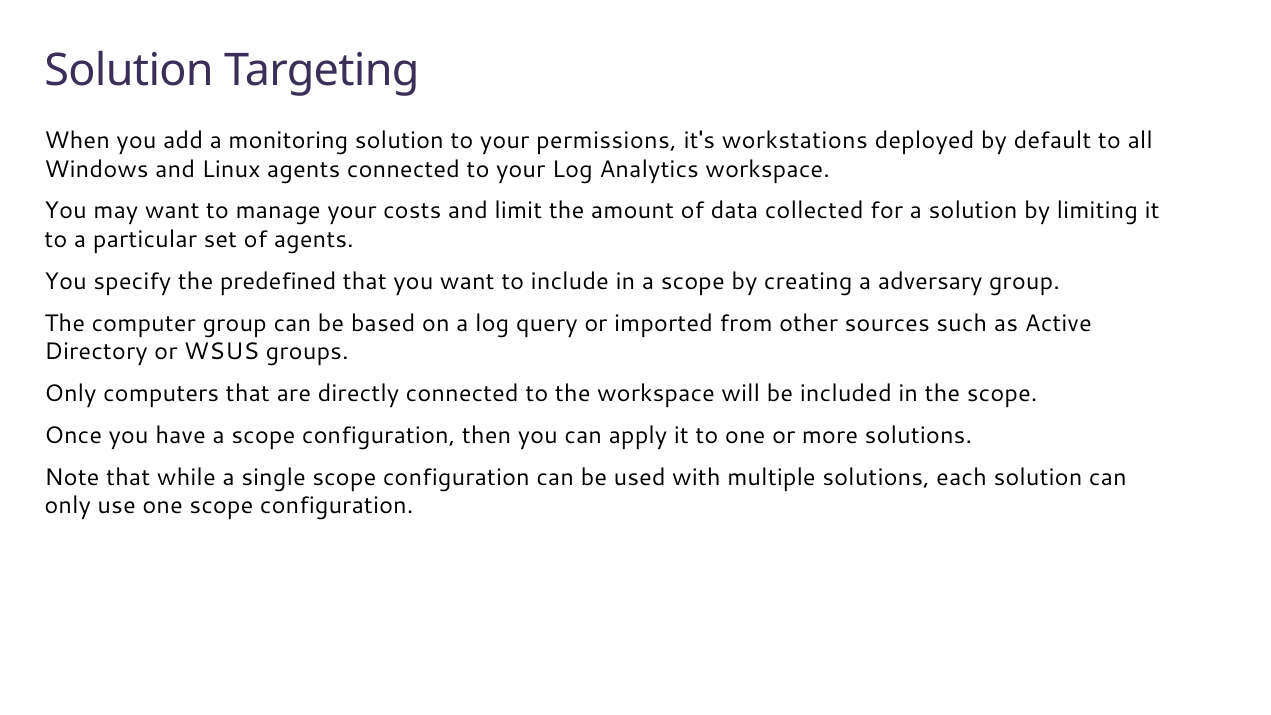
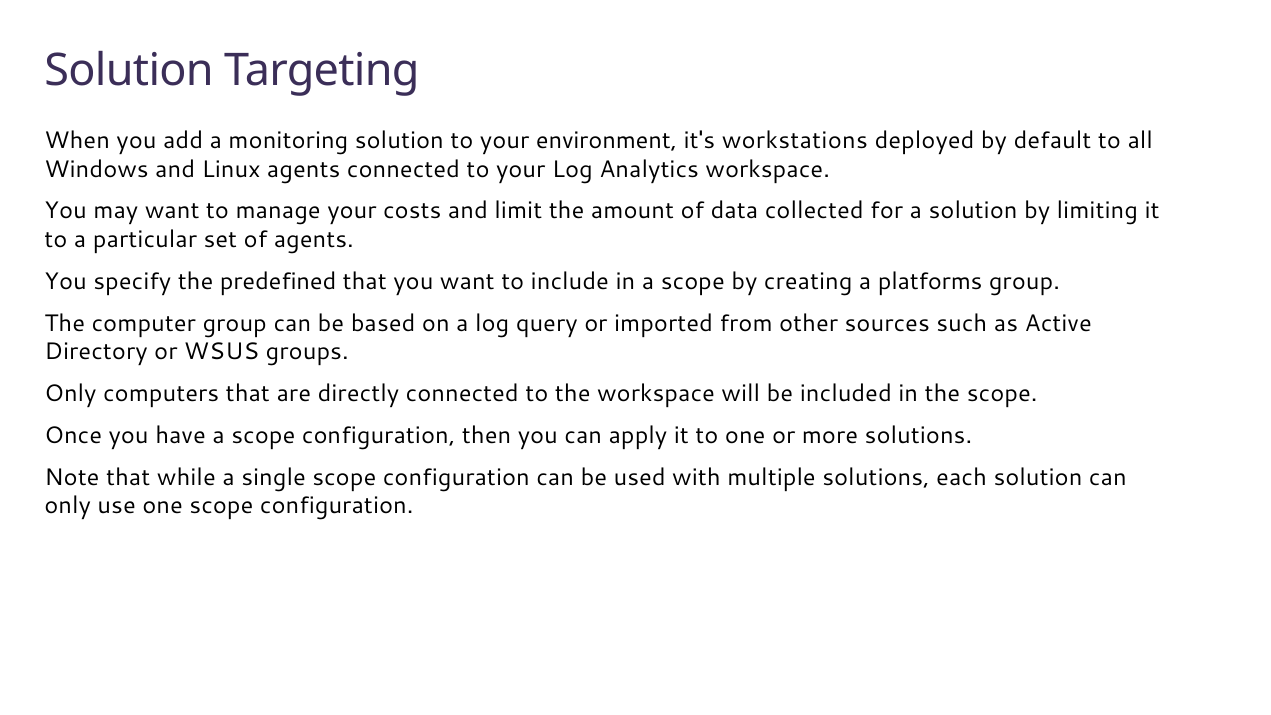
permissions: permissions -> environment (607, 141)
adversary: adversary -> platforms (930, 281)
